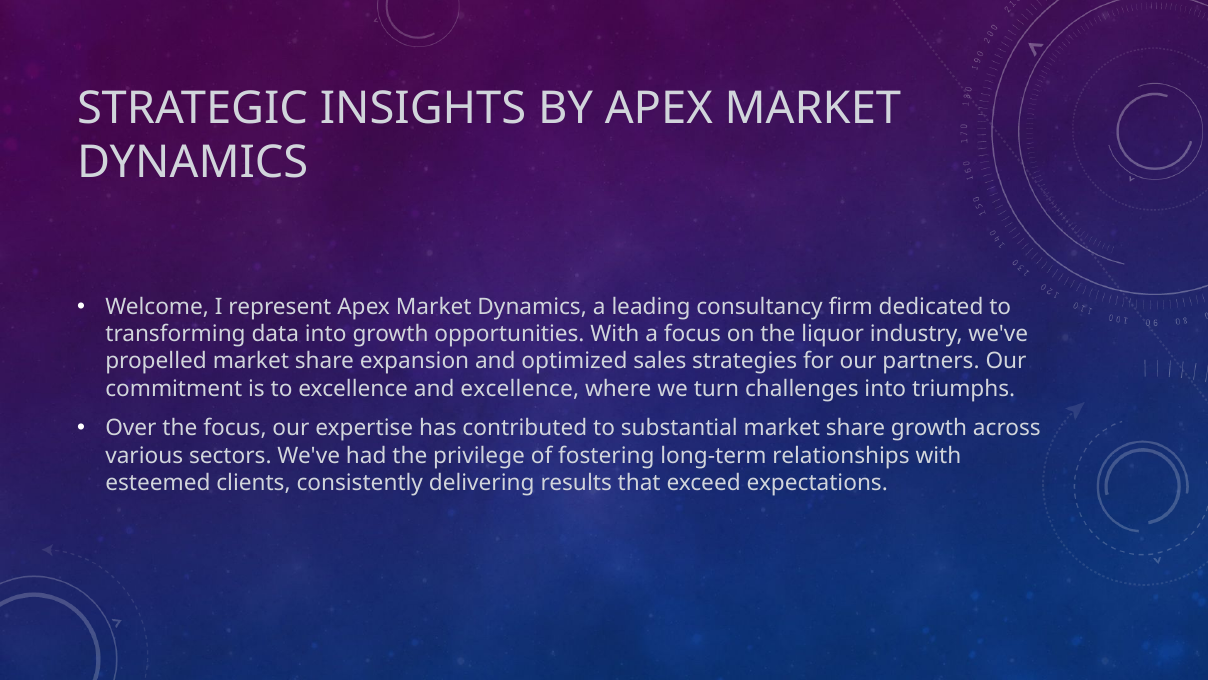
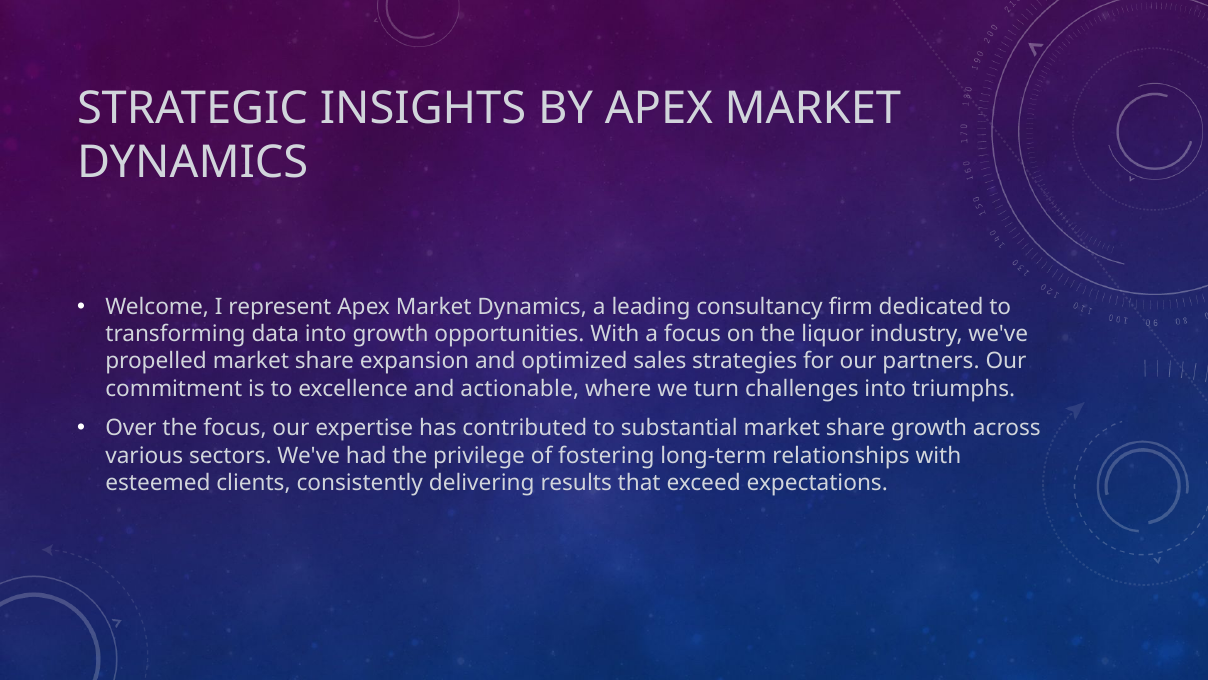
and excellence: excellence -> actionable (520, 388)
